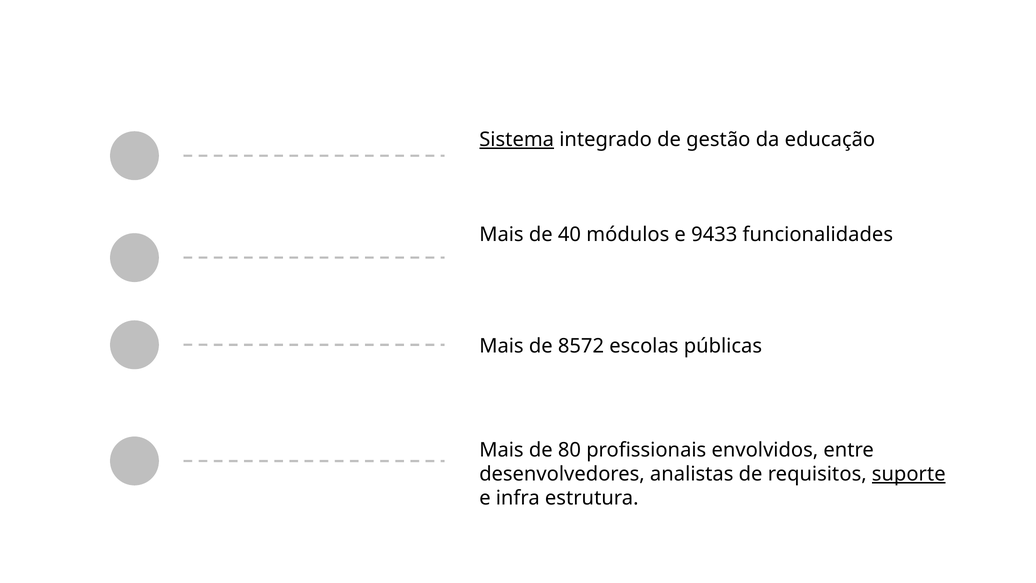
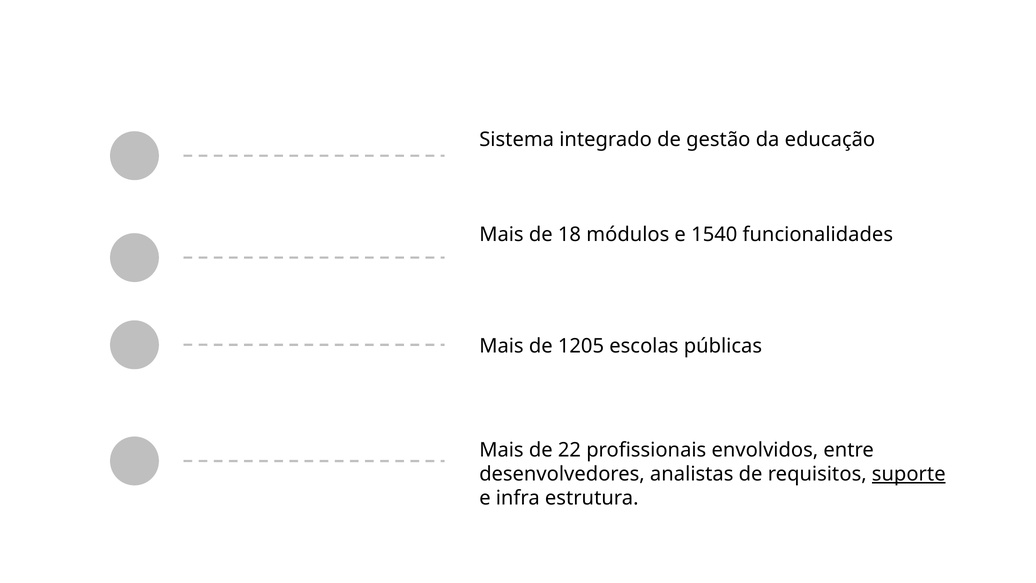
Sistema underline: present -> none (517, 139)
40: 40 -> 18 (569, 234)
9433: 9433 -> 1540 (714, 234)
8572: 8572 -> 1205 (581, 346)
80: 80 -> 22 (569, 450)
